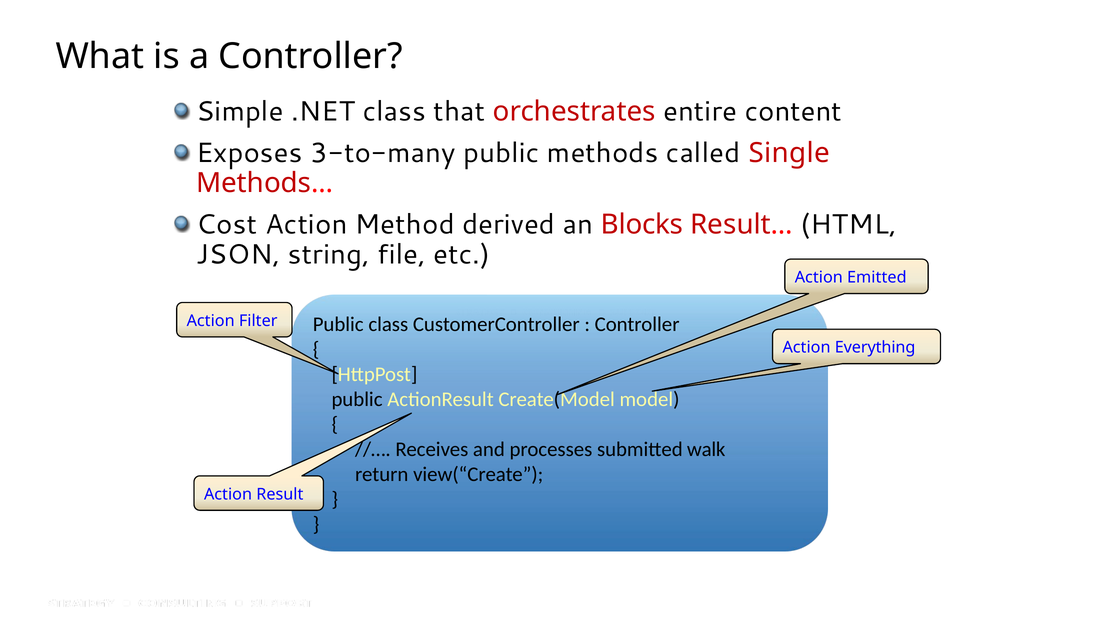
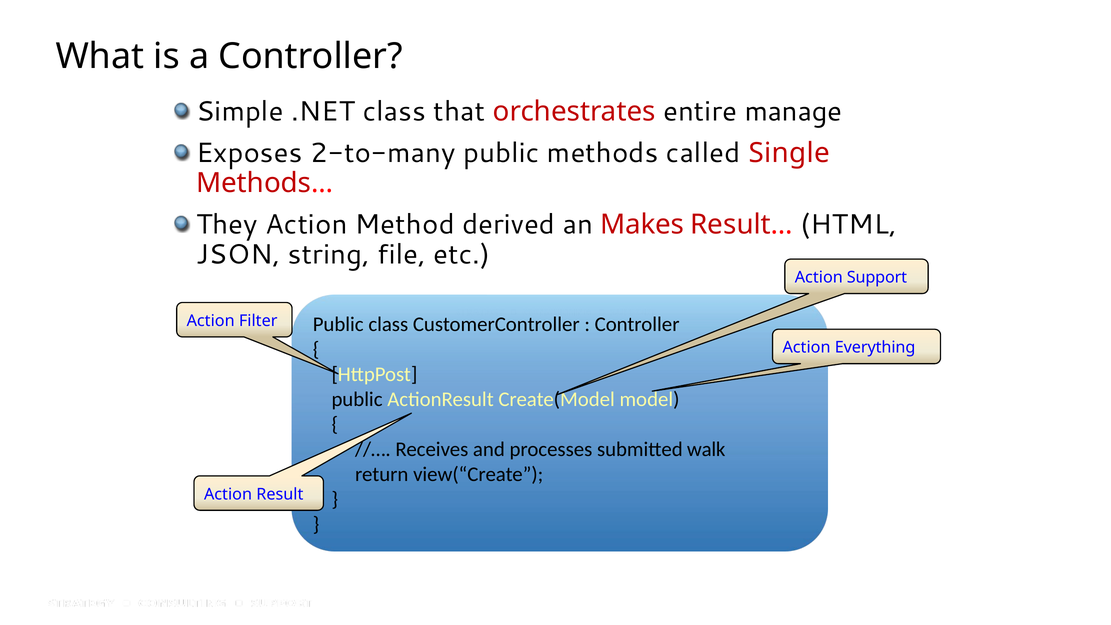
content: content -> manage (793, 112)
3-to-many: 3-to-many -> 2-to-many (383, 153)
Cost: Cost -> They (227, 225)
Blocks: Blocks -> Makes (642, 225)
Emitted: Emitted -> Support (877, 277)
